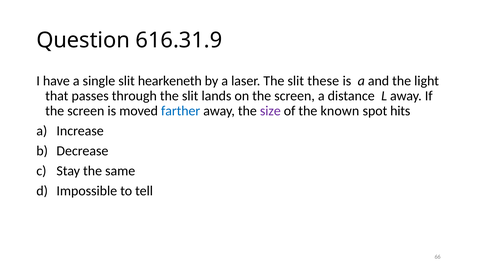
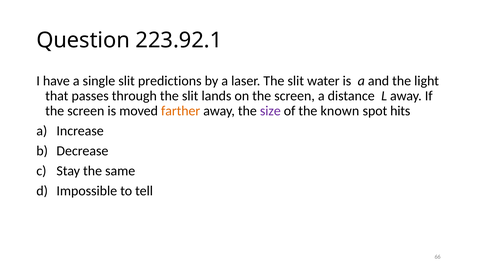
616.31.9: 616.31.9 -> 223.92.1 (179, 40)
hearkeneth: hearkeneth -> predictions (170, 81)
these: these -> water (323, 81)
farther colour: blue -> orange (181, 111)
